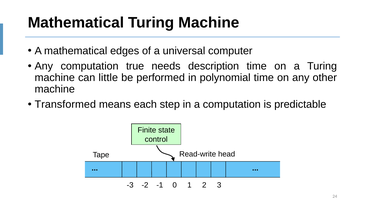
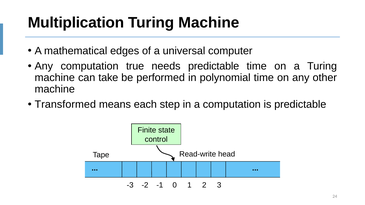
Mathematical: Mathematical -> Multiplication (76, 23)
needs description: description -> predictable (214, 66)
little: little -> take (108, 78)
